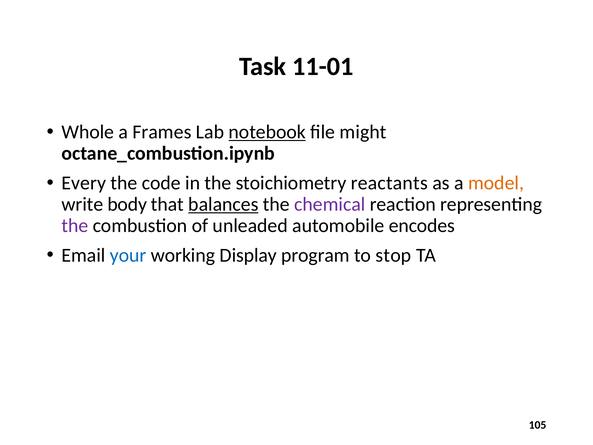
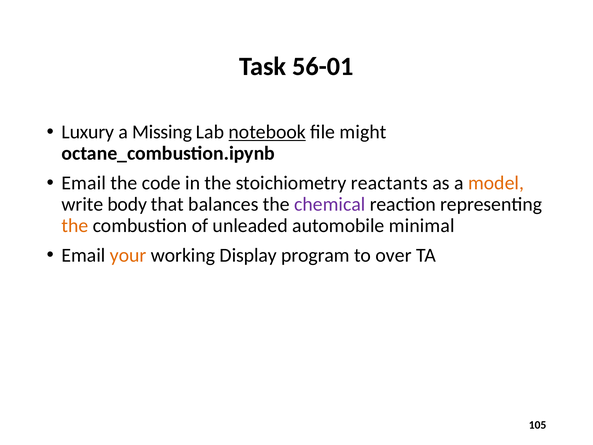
11-01: 11-01 -> 56-01 (323, 66)
Whole: Whole -> Luxury (88, 132)
Frames: Frames -> Missing (162, 132)
Every: Every -> Email (84, 183)
balances underline: present -> none (223, 204)
the colour: purple -> orange (75, 226)
encodes: encodes -> minimal (422, 226)
your colour: blue -> orange (128, 255)
stop: stop -> over (394, 255)
